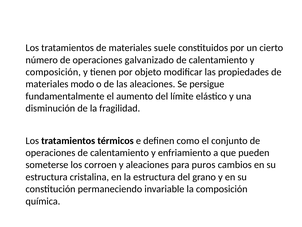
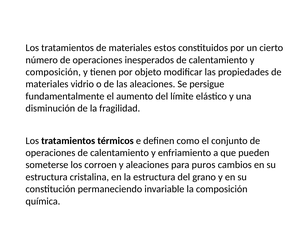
suele: suele -> estos (165, 48)
galvanizado: galvanizado -> inesperados (149, 60)
modo: modo -> vidrio (82, 84)
